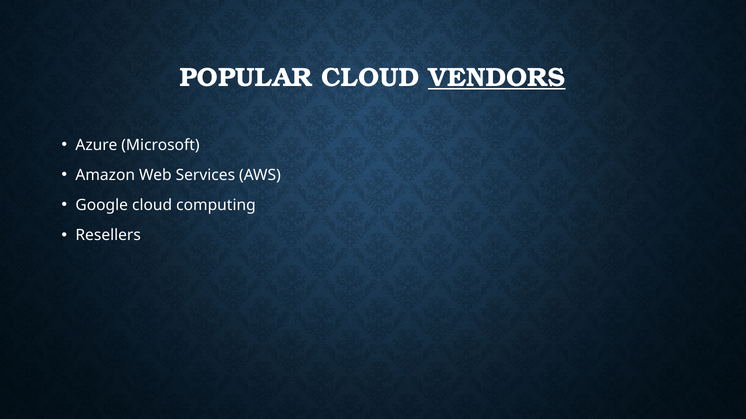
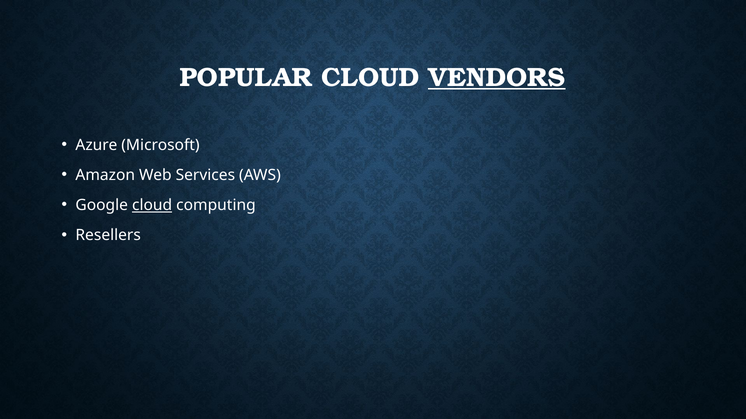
cloud underline: none -> present (152, 205)
